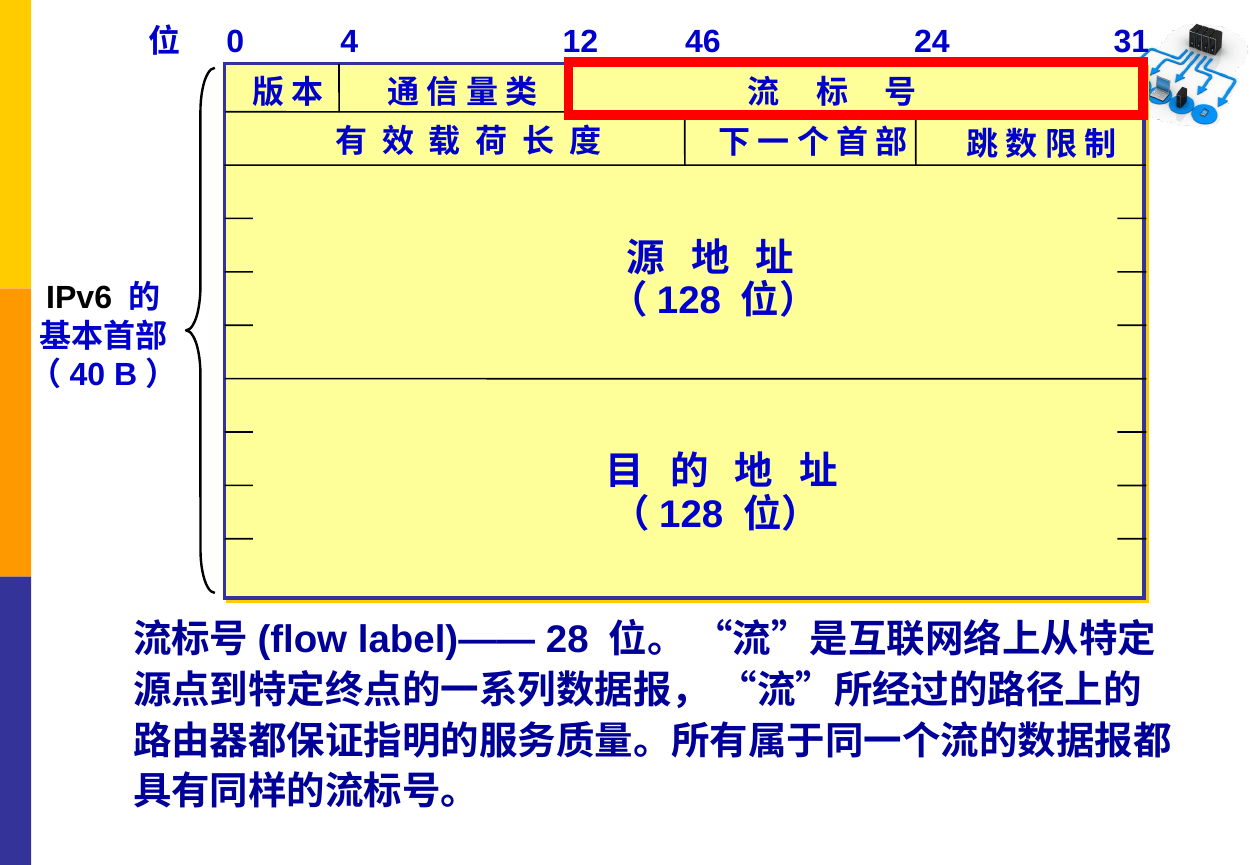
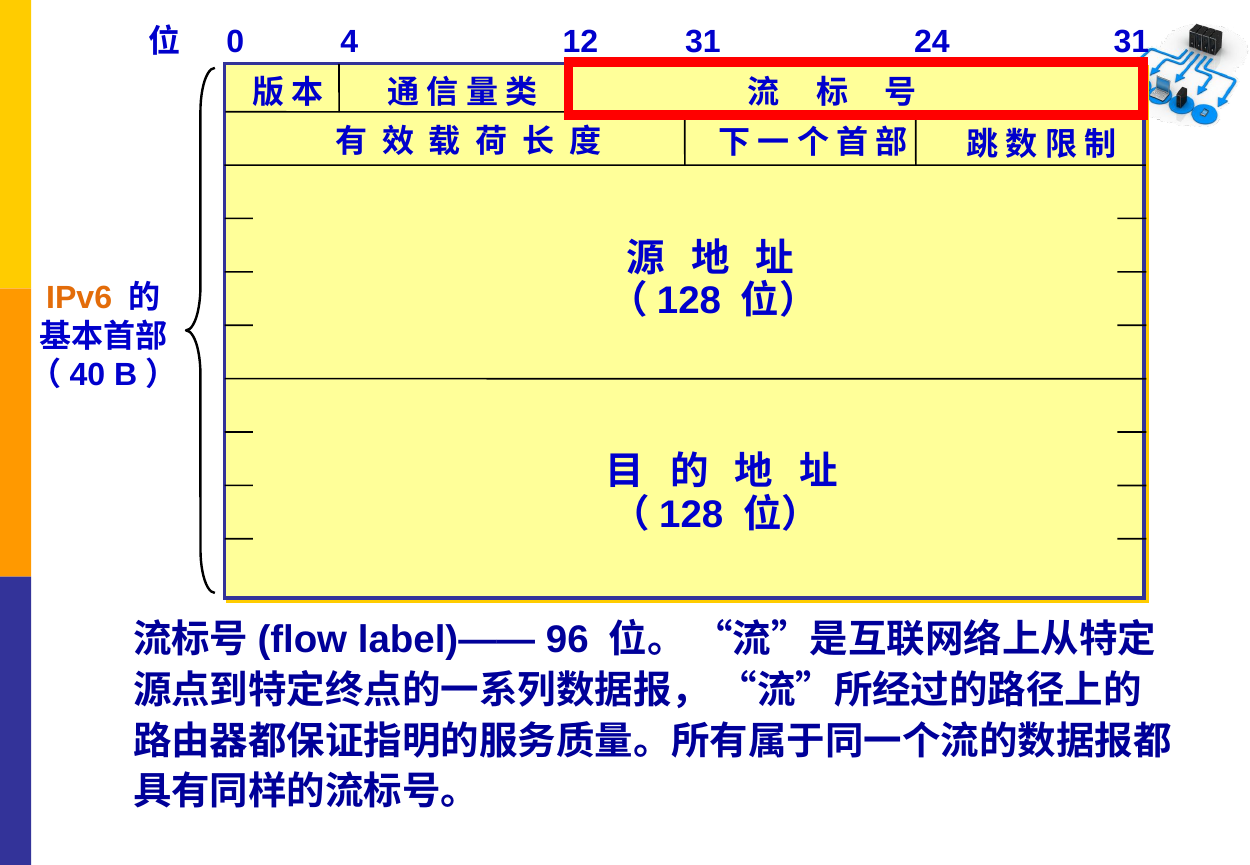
4 46: 46 -> 31 (703, 42)
IPv6 colour: black -> orange (79, 298)
28: 28 -> 96 (567, 640)
